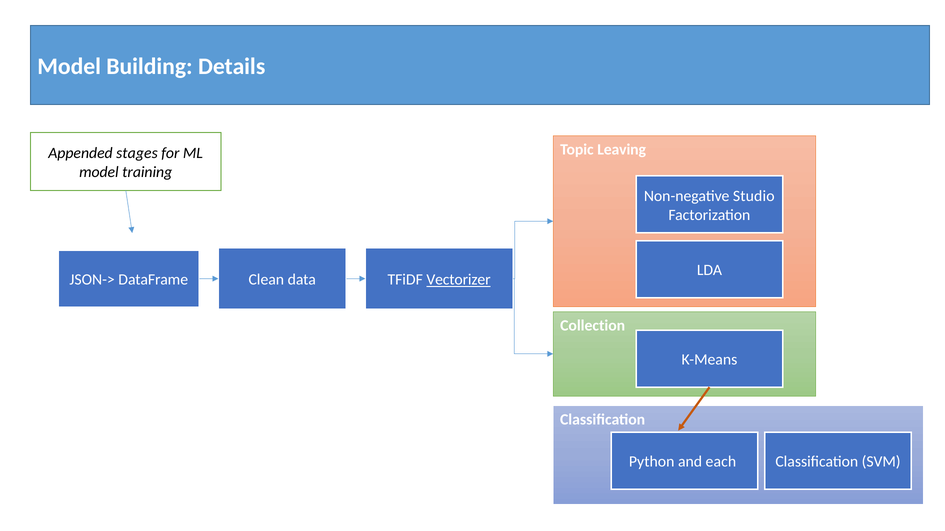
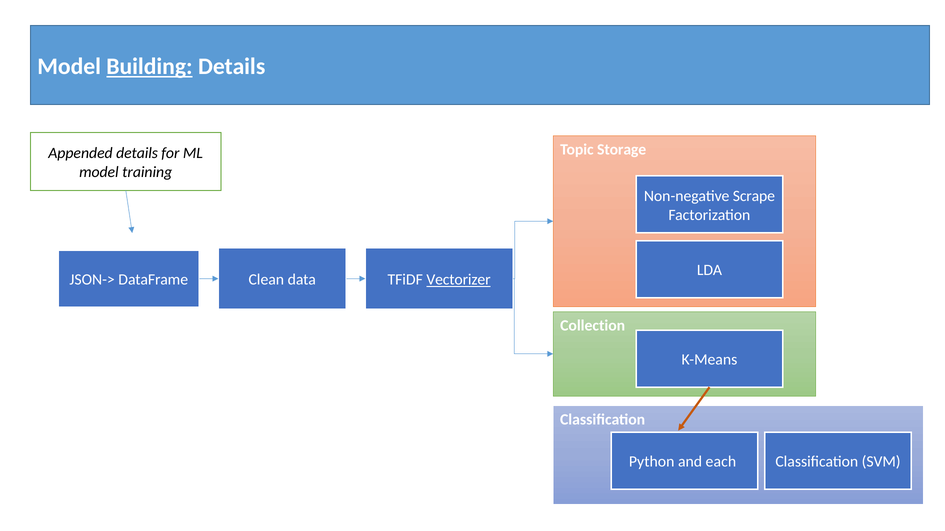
Building underline: none -> present (149, 67)
Leaving: Leaving -> Storage (622, 150)
Appended stages: stages -> details (137, 153)
Studio: Studio -> Scrape (754, 196)
